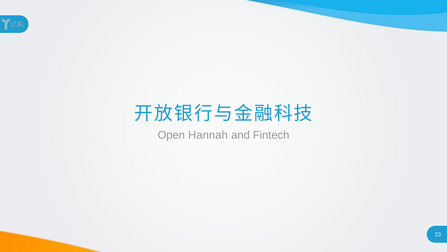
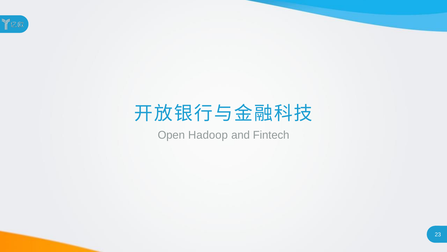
Hannah: Hannah -> Hadoop (208, 135)
